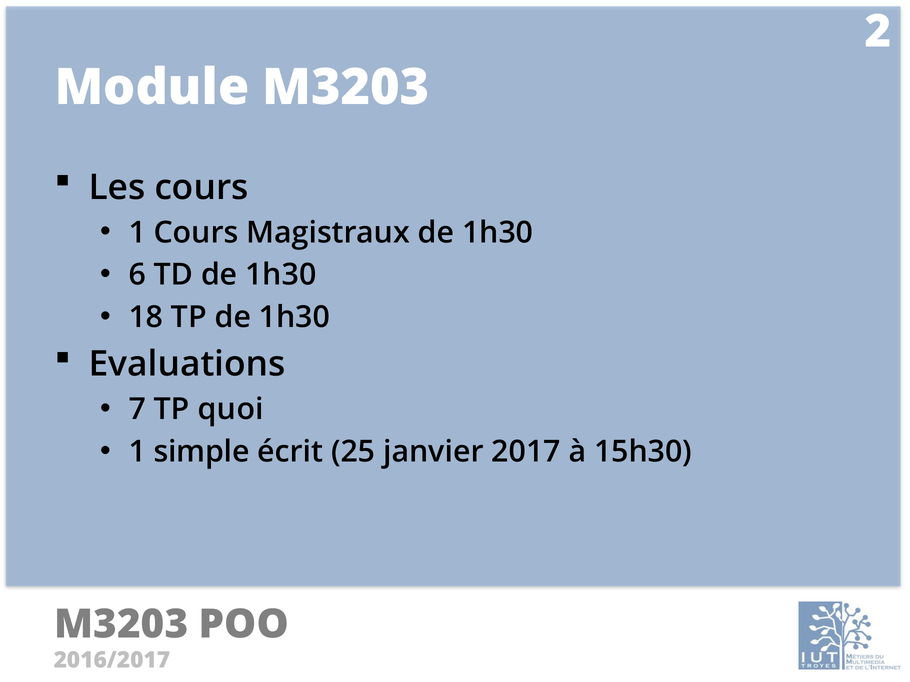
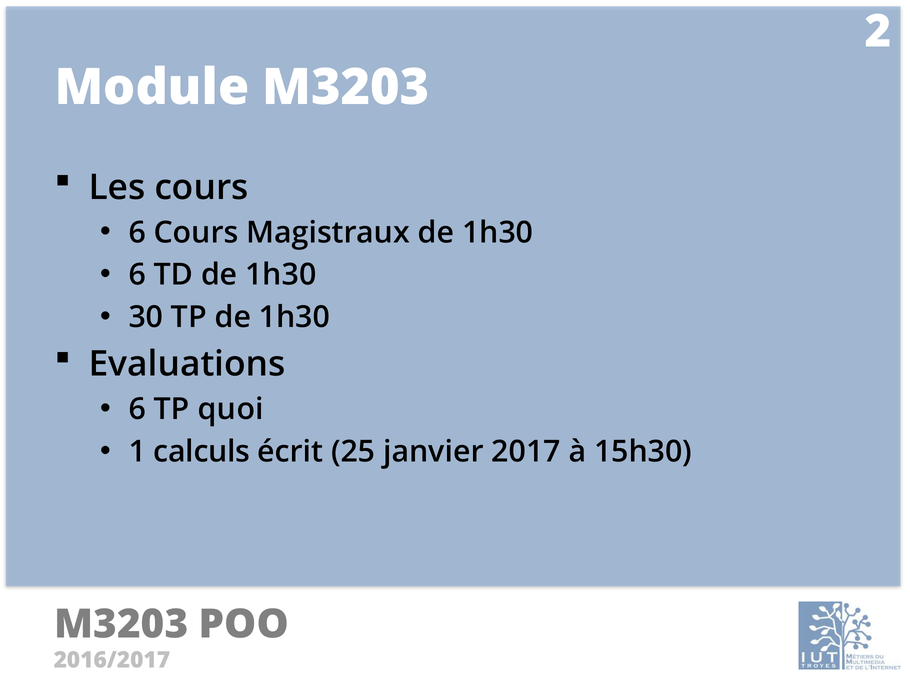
1: 1 -> 6 (137, 233)
18: 18 -> 30 (146, 318)
7: 7 -> 6 (137, 410)
simple: simple -> calculs (202, 452)
